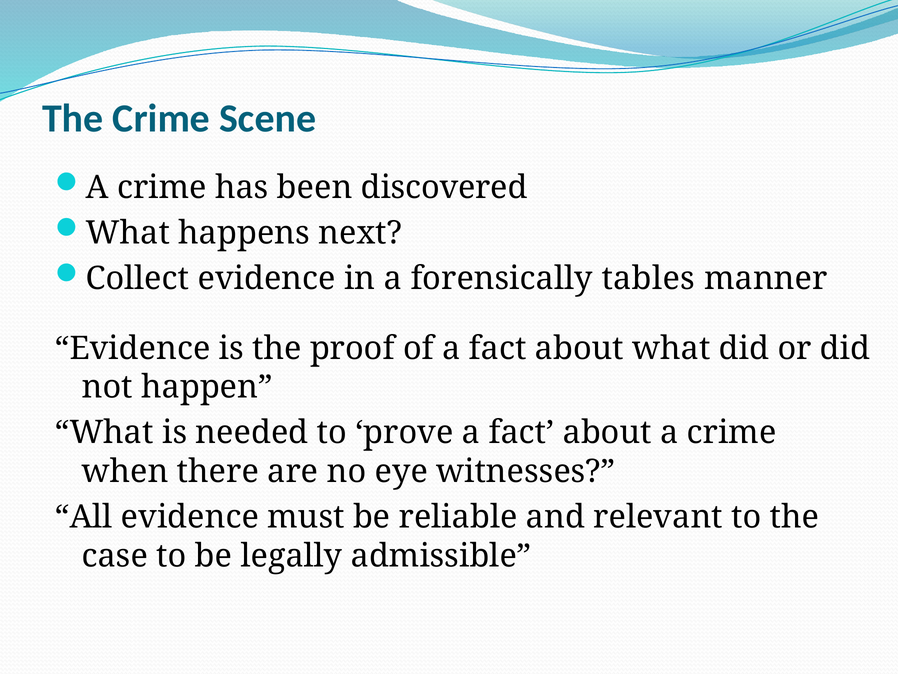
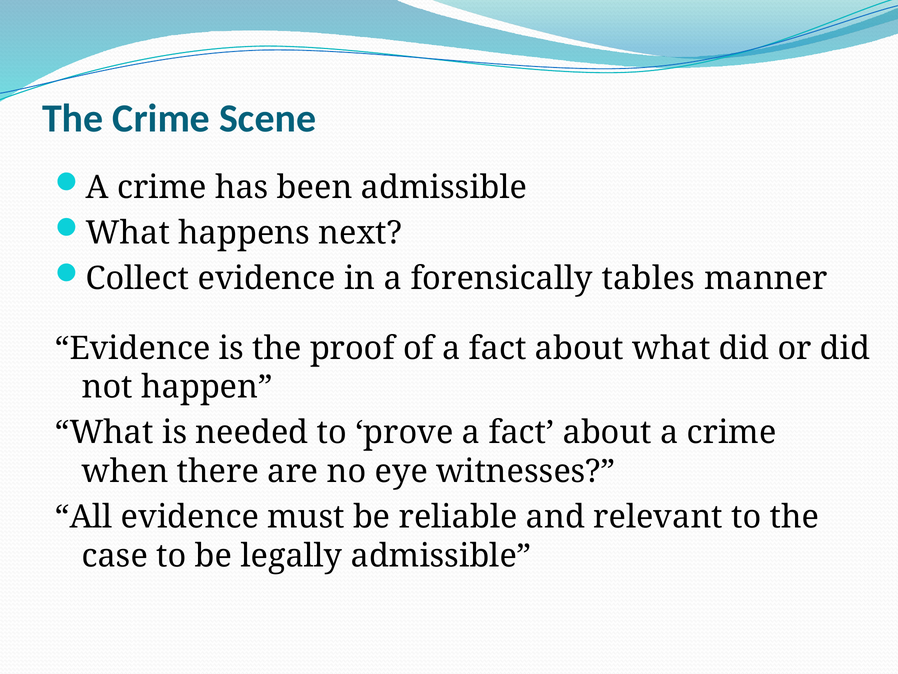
been discovered: discovered -> admissible (444, 188)
